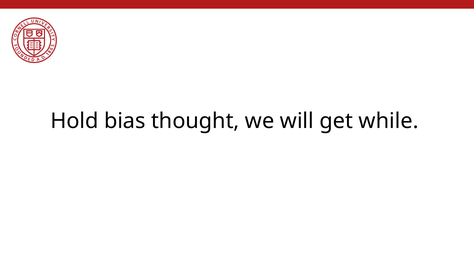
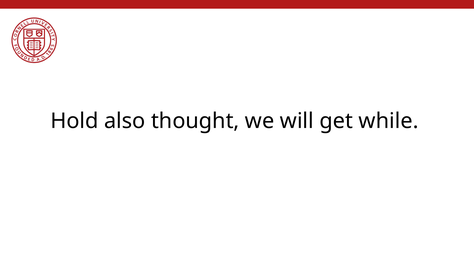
bias: bias -> also (125, 121)
